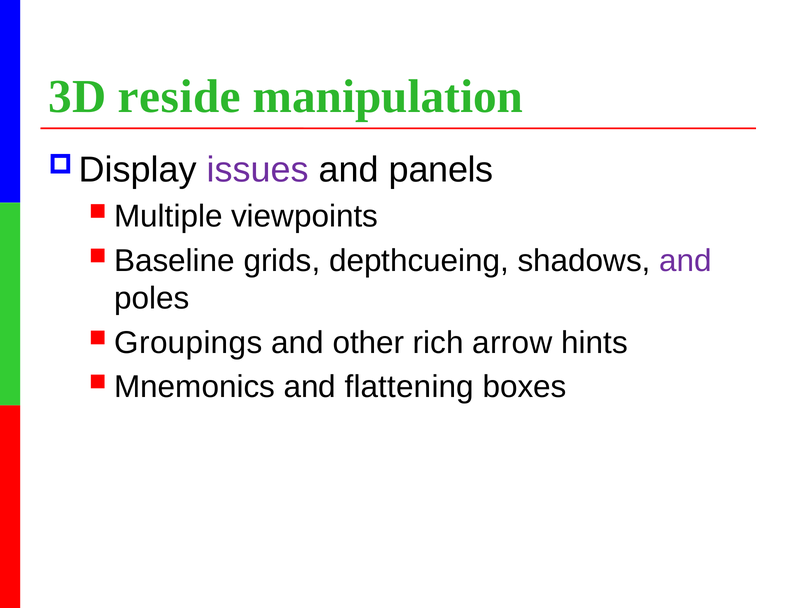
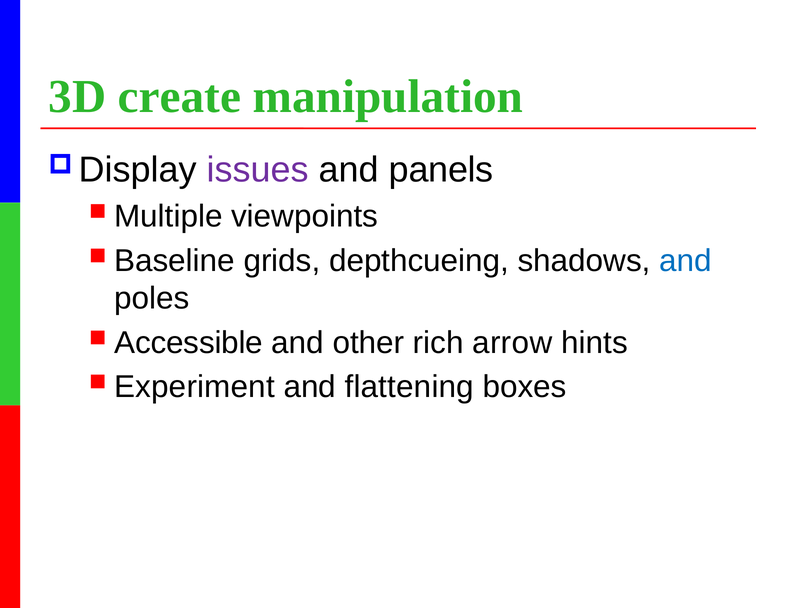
reside: reside -> create (180, 97)
and colour: purple -> blue (686, 261)
Groupings: Groupings -> Accessible (189, 342)
Mnemonics: Mnemonics -> Experiment (195, 387)
